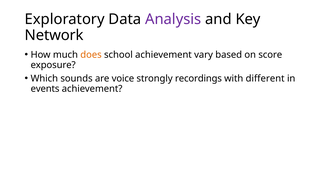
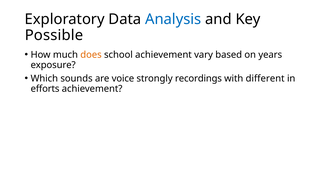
Analysis colour: purple -> blue (173, 19)
Network: Network -> Possible (54, 35)
score: score -> years (270, 55)
events: events -> efforts (45, 89)
